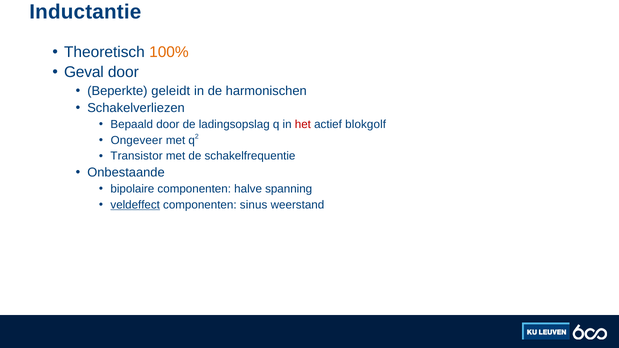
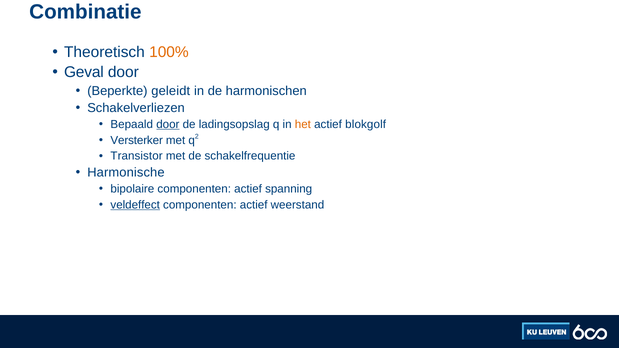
Inductantie: Inductantie -> Combinatie (85, 12)
door underline: none -> present (168, 124)
het colour: red -> orange (303, 124)
Ongeveer: Ongeveer -> Versterker (137, 140)
Onbestaande: Onbestaande -> Harmonische (126, 173)
bipolaire componenten halve: halve -> actief (248, 189)
sinus: sinus -> actief (254, 205)
